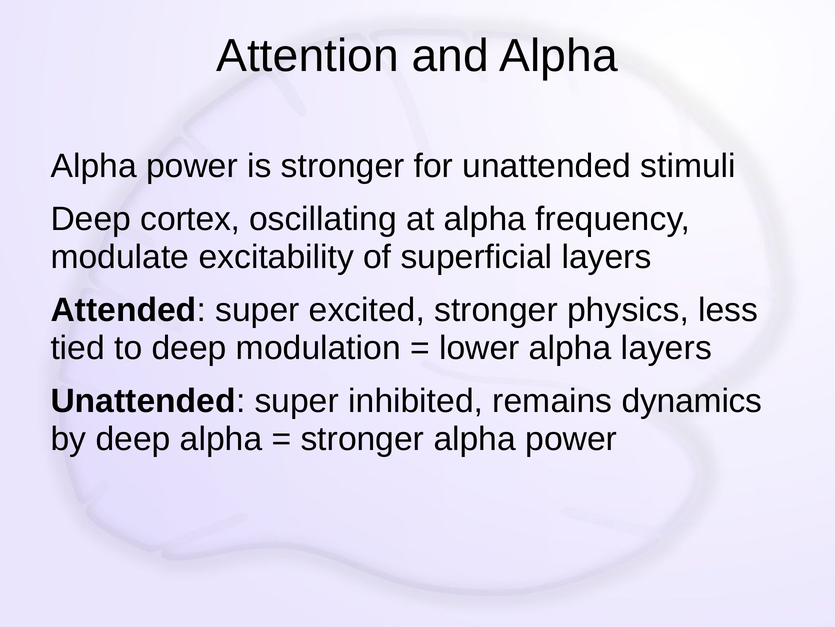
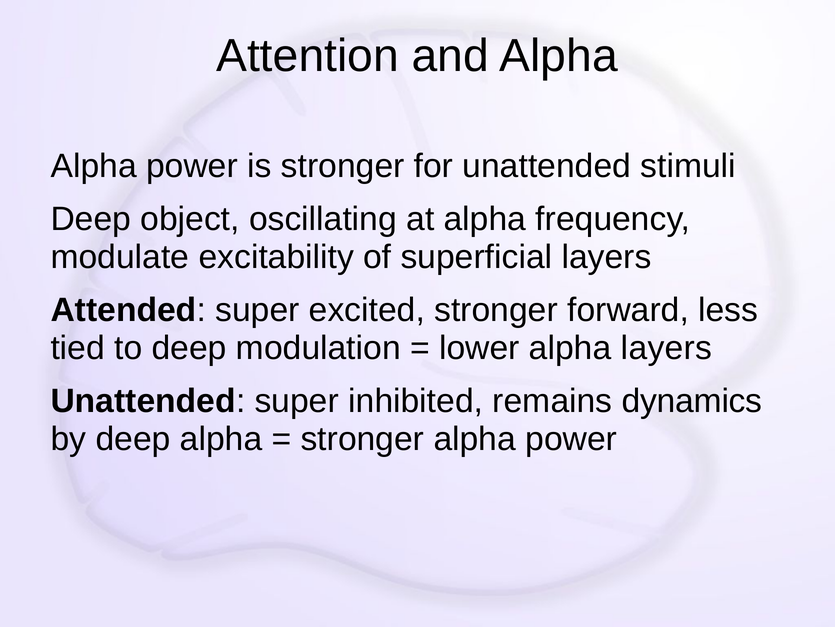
cortex: cortex -> object (190, 219)
physics: physics -> forward (628, 310)
